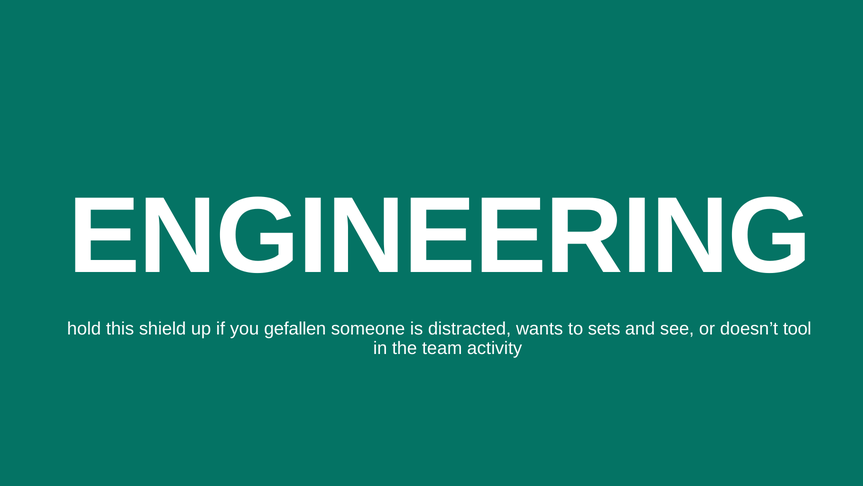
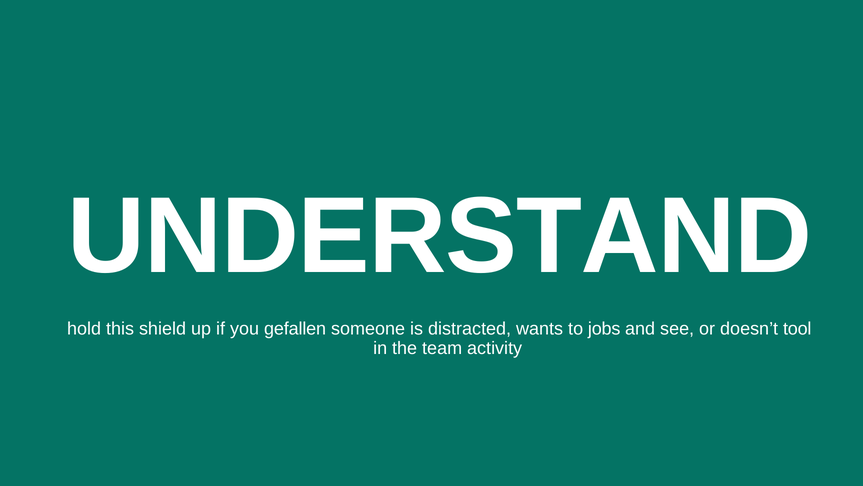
ENGINEERING: ENGINEERING -> UNDERSTAND (440, 236)
sets: sets -> jobs (604, 329)
